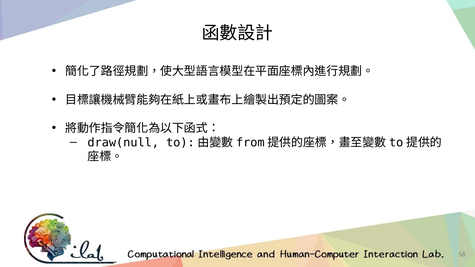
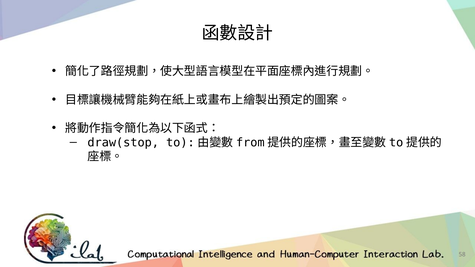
draw(null: draw(null -> draw(stop (123, 143)
